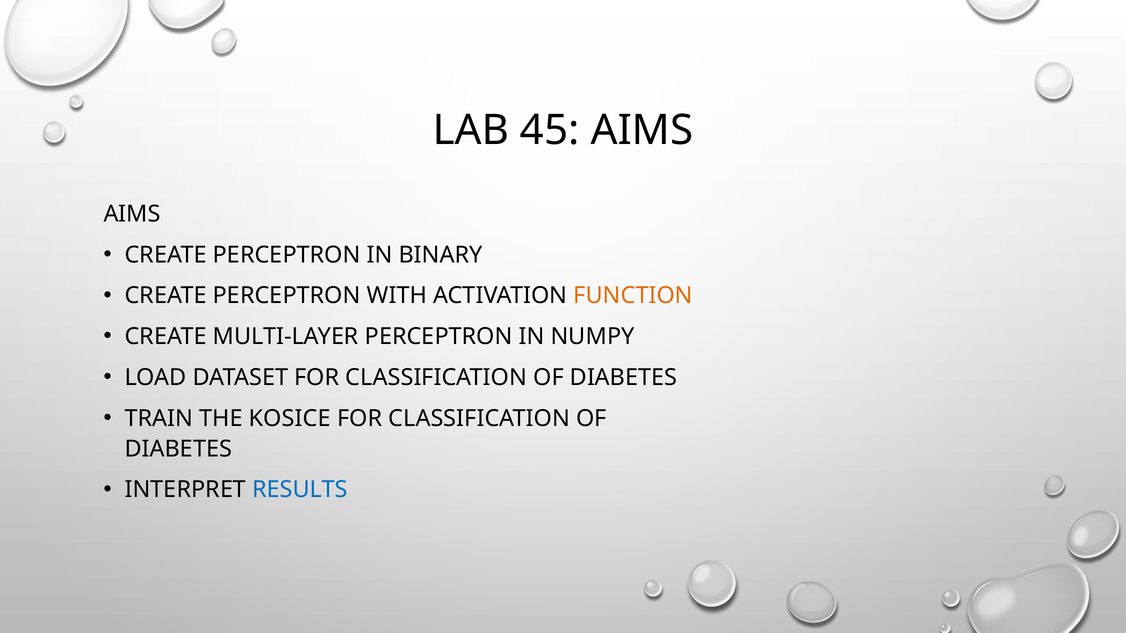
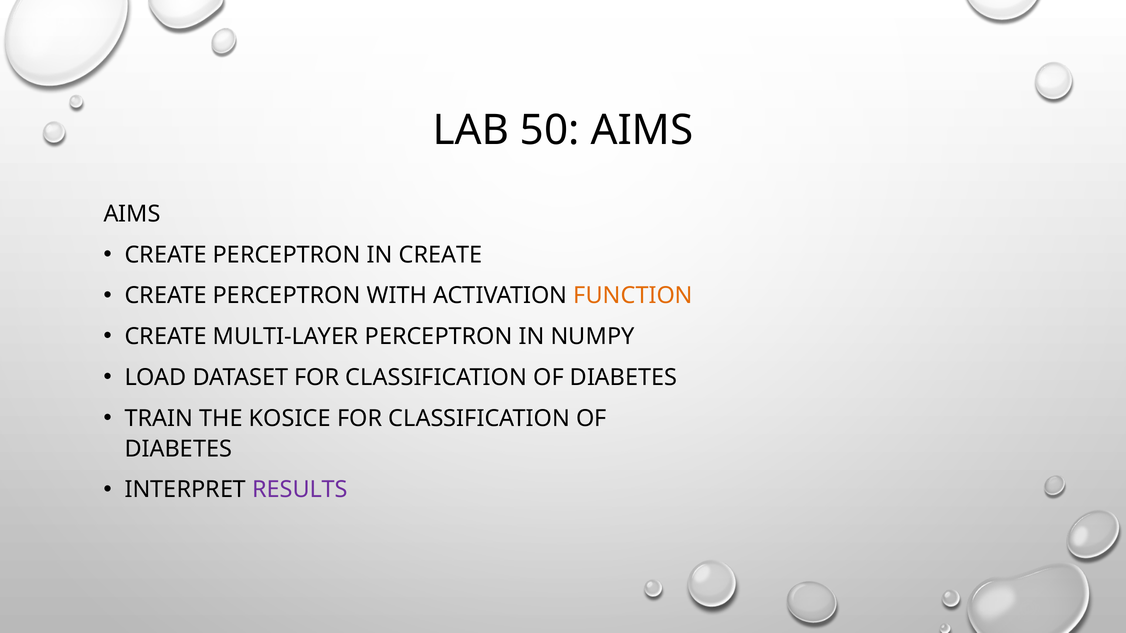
45: 45 -> 50 (550, 131)
IN BINARY: BINARY -> CREATE (441, 255)
RESULTS colour: blue -> purple (300, 490)
